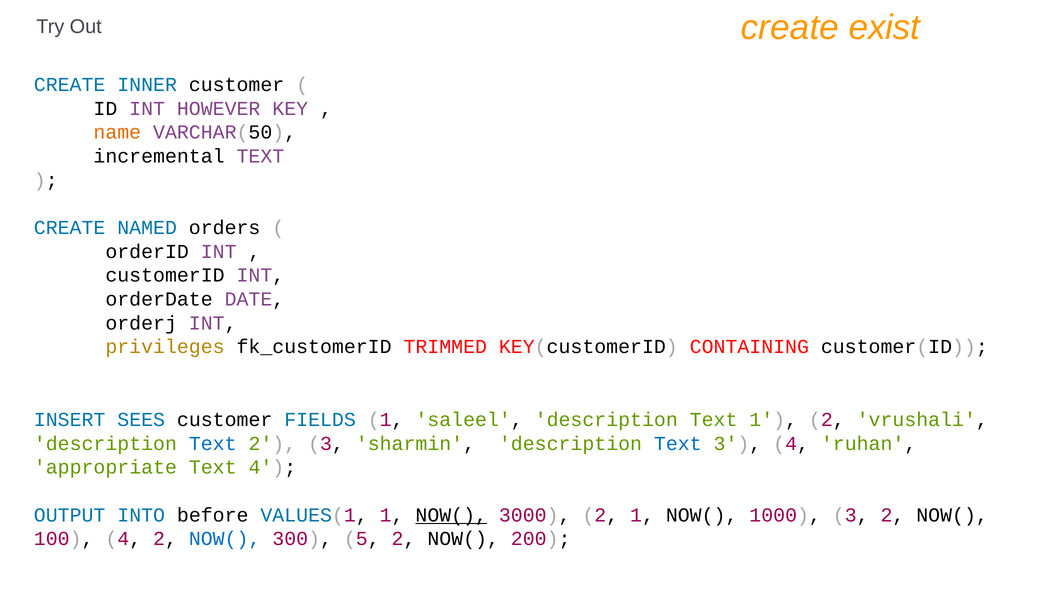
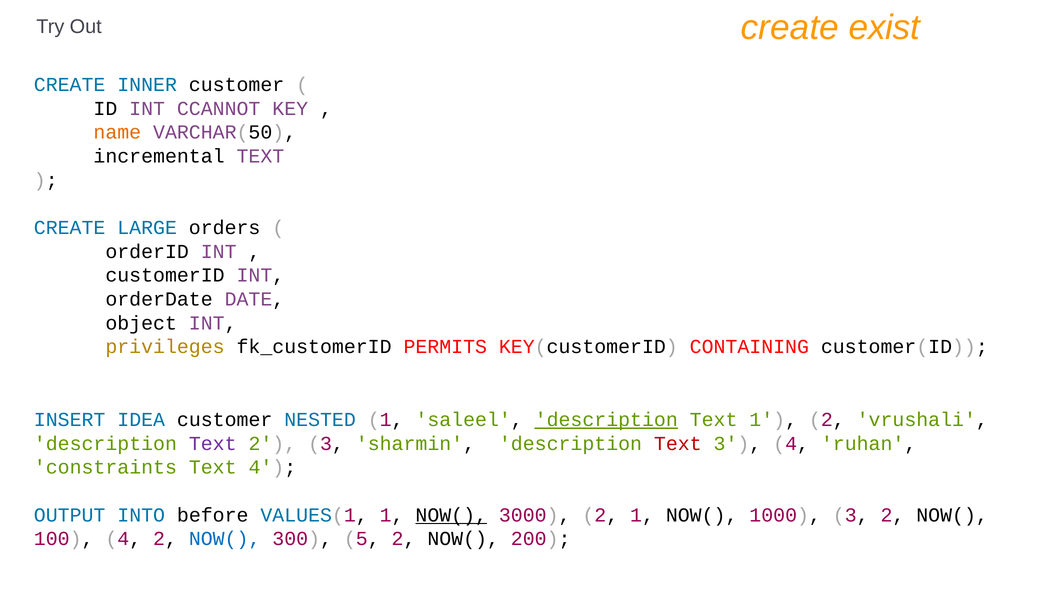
HOWEVER: HOWEVER -> CCANNOT (219, 109)
NAMED: NAMED -> LARGE (147, 228)
orderj: orderj -> object (141, 323)
TRIMMED: TRIMMED -> PERMITS (445, 347)
SEES: SEES -> IDEA (141, 420)
FIELDS: FIELDS -> NESTED (320, 420)
description underline: none -> present (606, 420)
Text colour: blue -> purple (213, 444)
Text colour: blue -> red (678, 444)
appropriate: appropriate -> constraints (105, 467)
